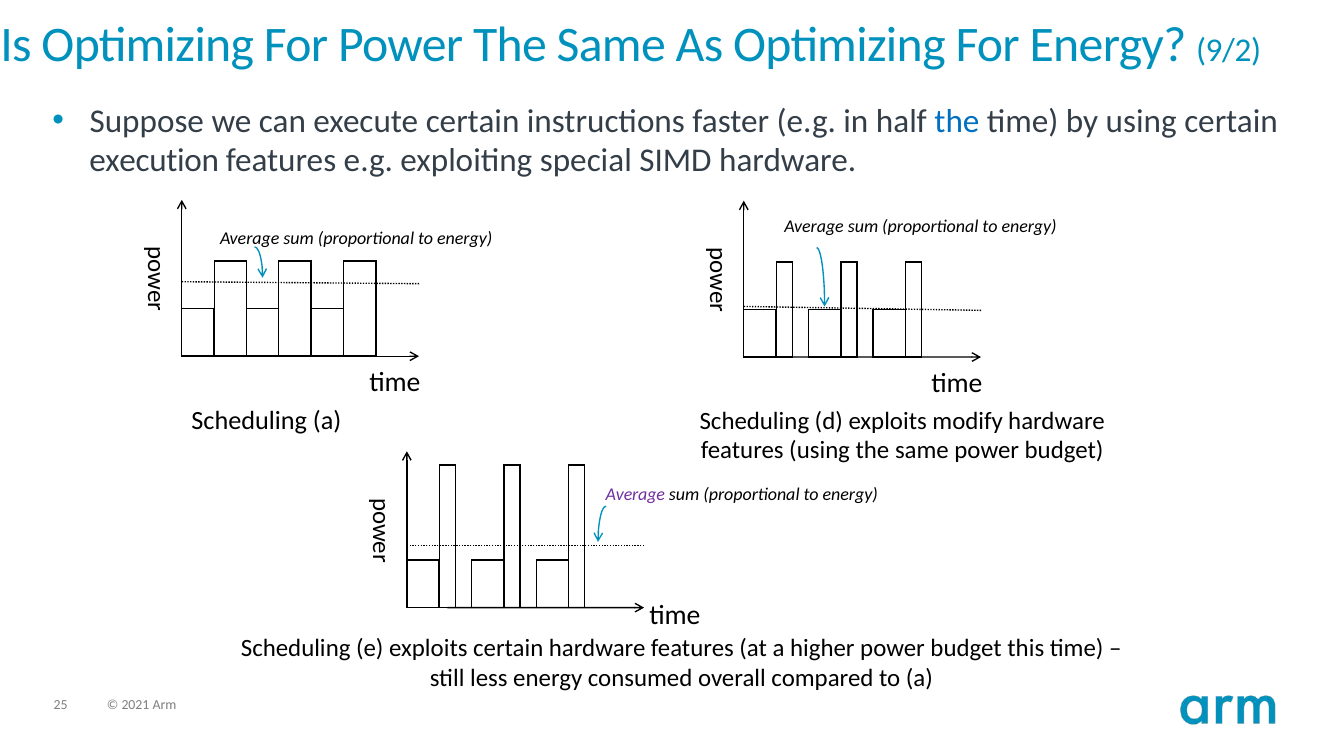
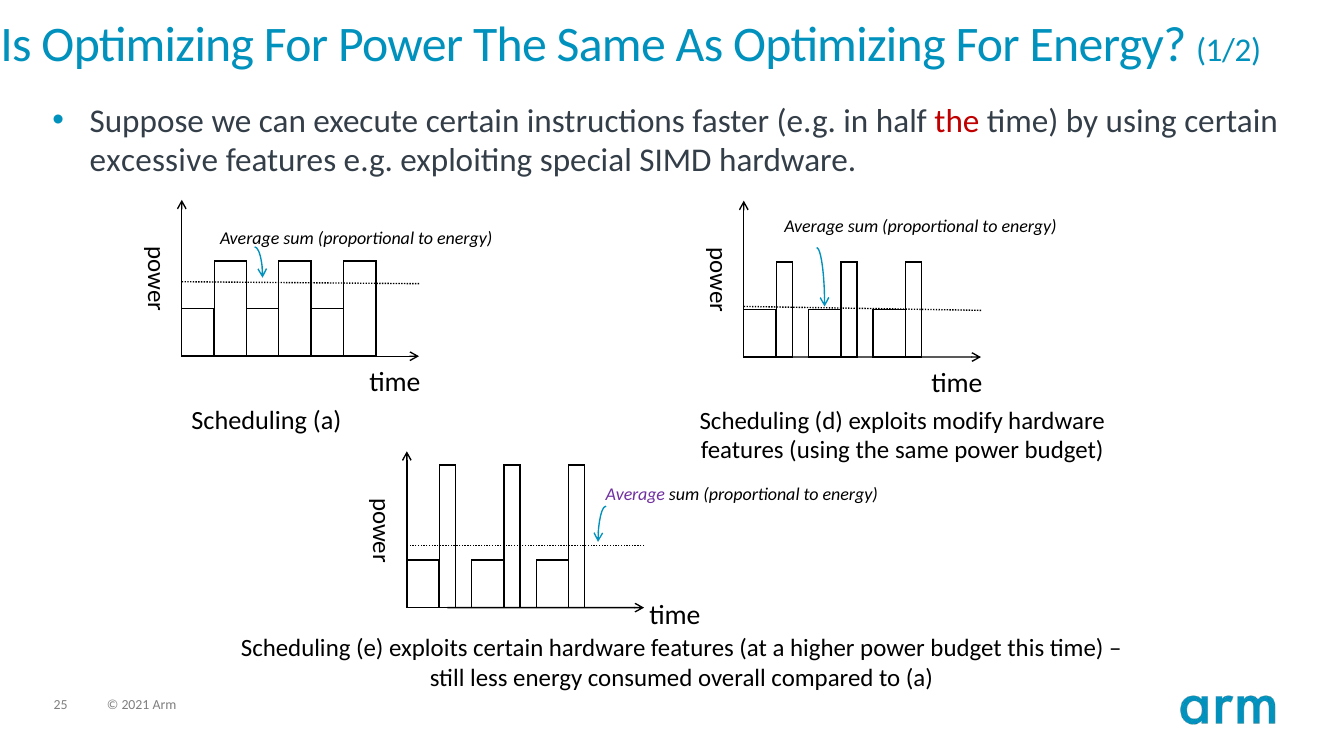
9/2: 9/2 -> 1/2 (1229, 50)
the colour: blue -> red (957, 121)
execution: execution -> excessive (154, 161)
